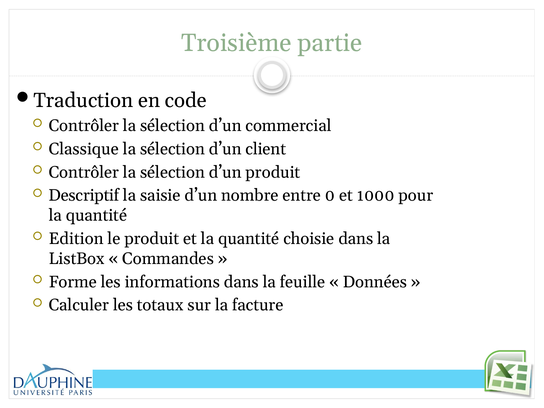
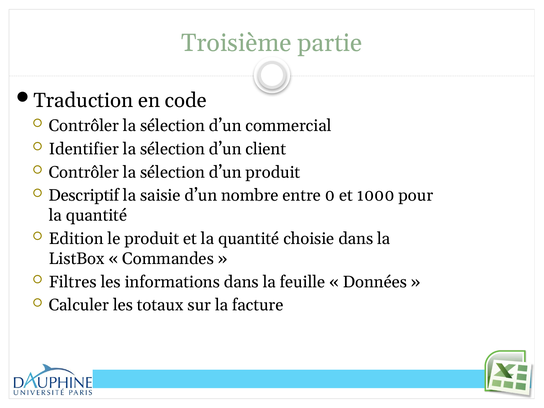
Classique: Classique -> Identifier (84, 149)
Forme: Forme -> Filtres (73, 282)
